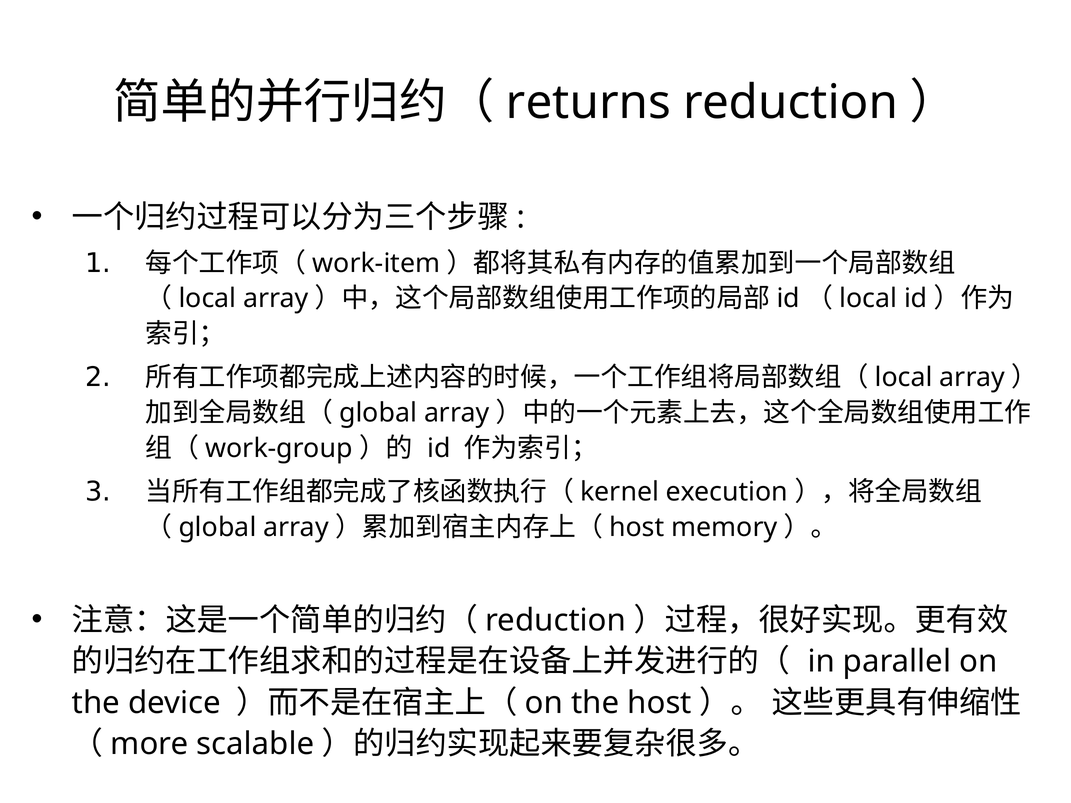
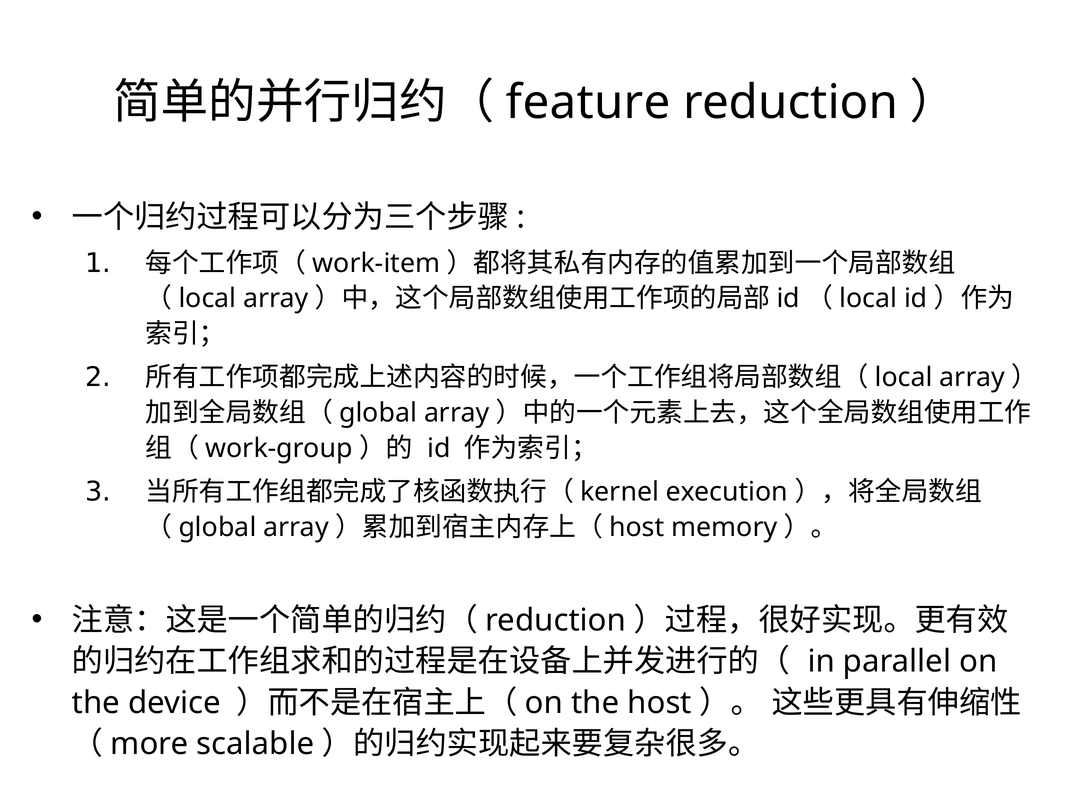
returns: returns -> feature (588, 102)
